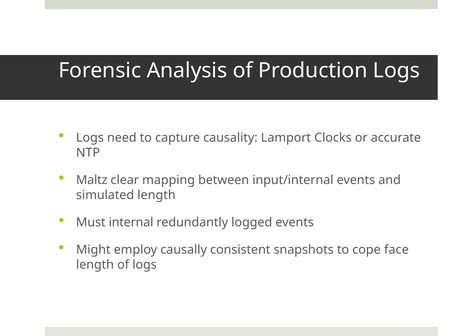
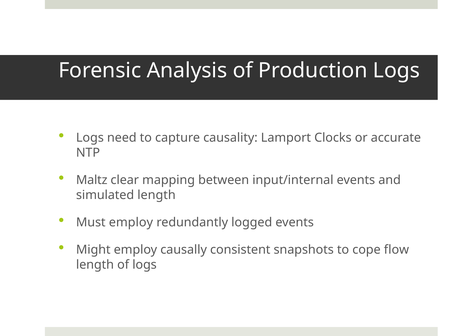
Must internal: internal -> employ (131, 223)
face: face -> flow (396, 250)
